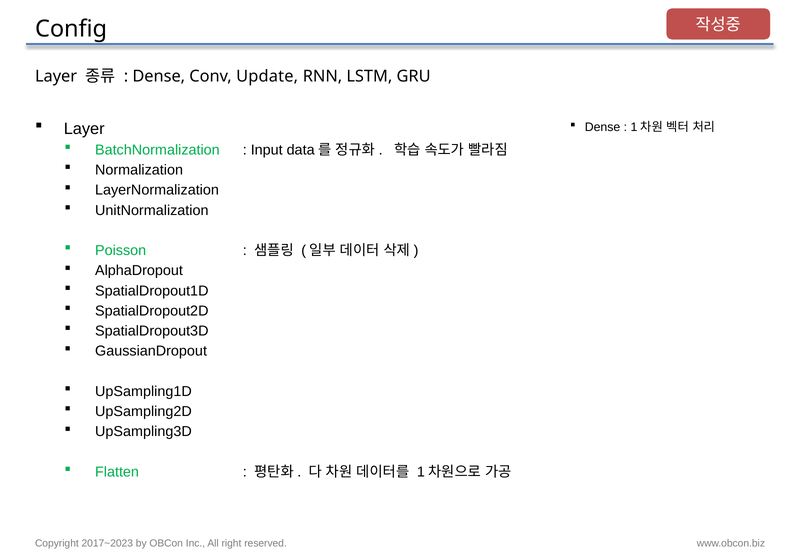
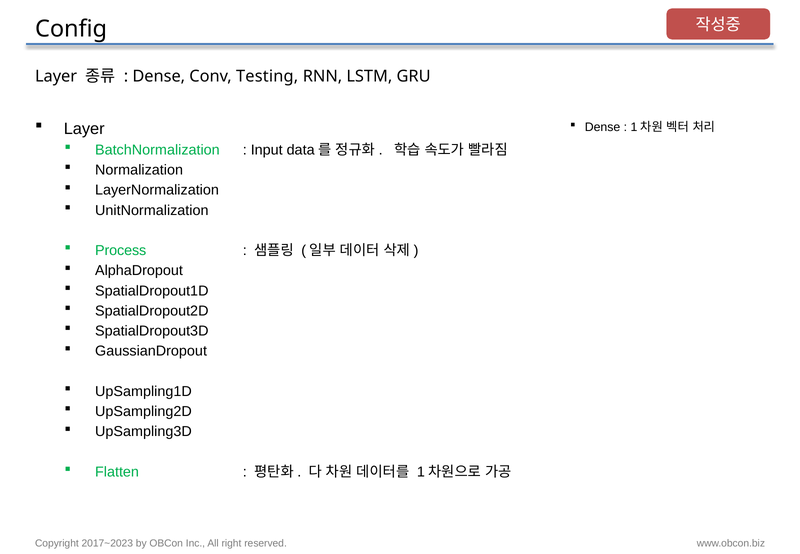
Update: Update -> Testing (267, 76)
Poisson: Poisson -> Process (121, 250)
